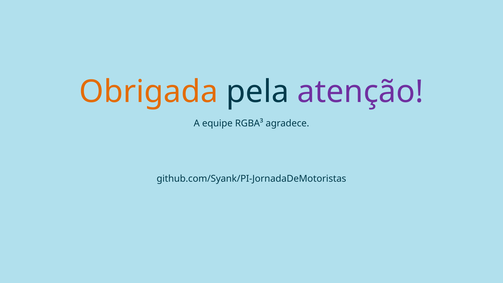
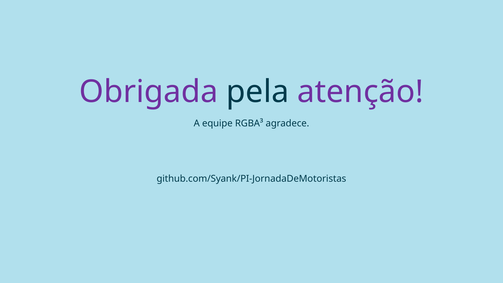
Obrigada colour: orange -> purple (149, 92)
